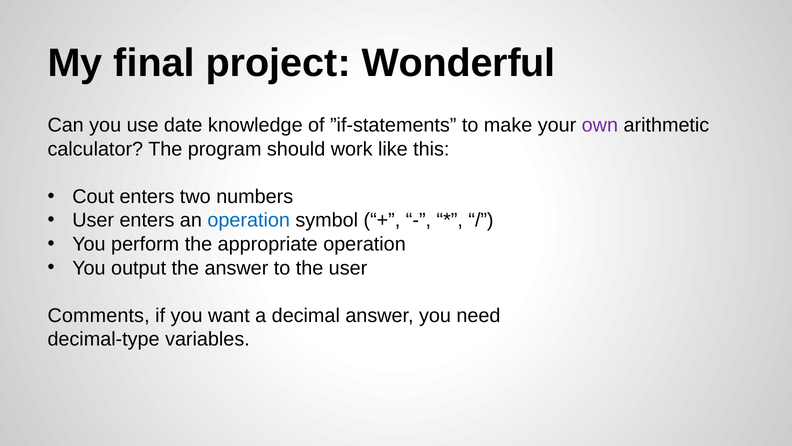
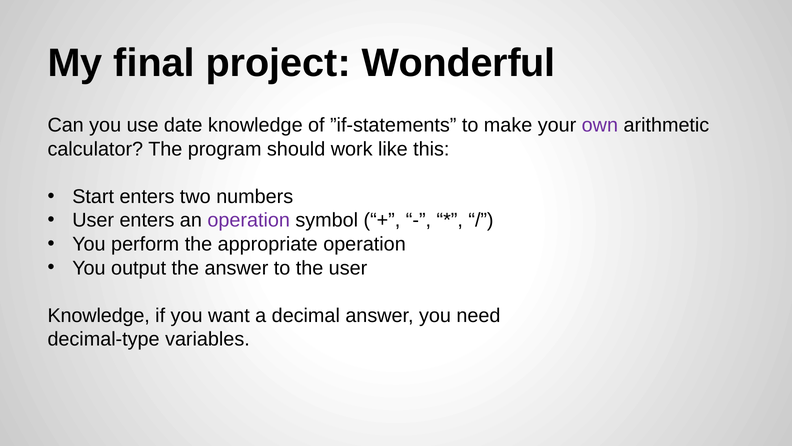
Cout: Cout -> Start (93, 196)
operation colour: blue -> purple (249, 220)
Comments: Comments -> Knowledge (99, 315)
